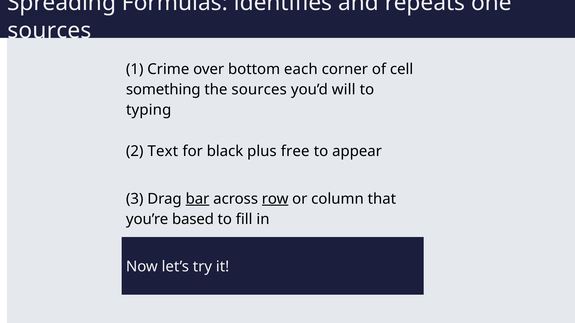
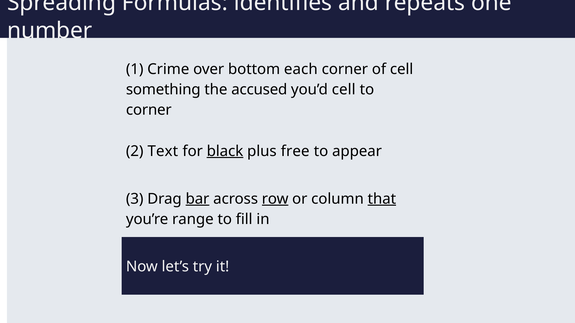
sources: sources -> number (50, 31)
the sources: sources -> accused (259, 90)
you’d will: will -> cell (344, 90)
typing: typing -> corner (149, 110)
black underline: none -> present (225, 151)
that underline: none -> present (382, 199)
based: based -> range (193, 219)
